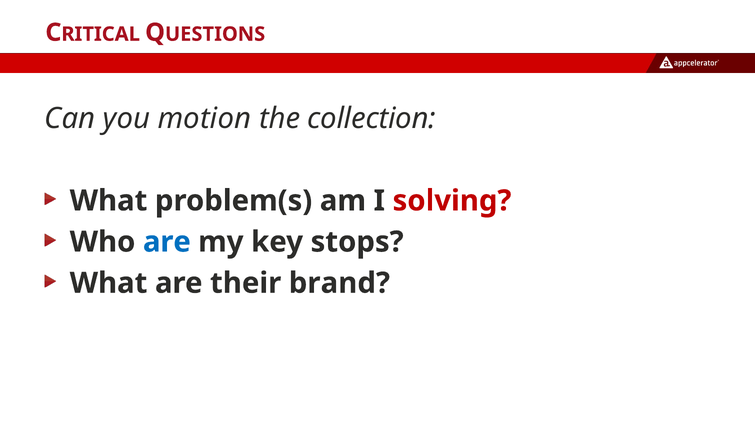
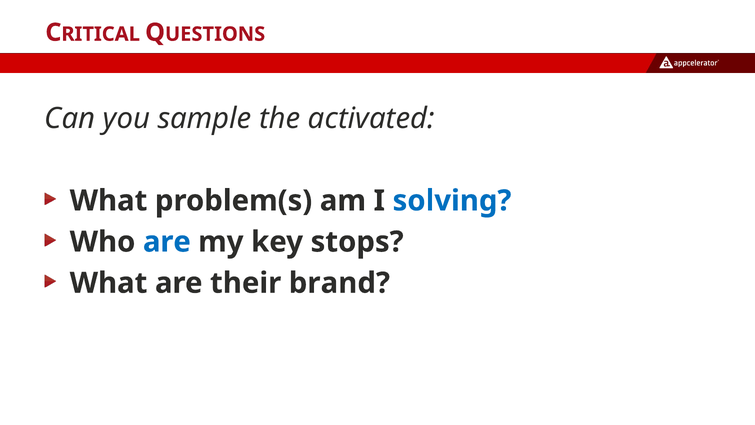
motion: motion -> sample (205, 118)
collection: collection -> activated (371, 118)
solving colour: red -> blue (452, 201)
